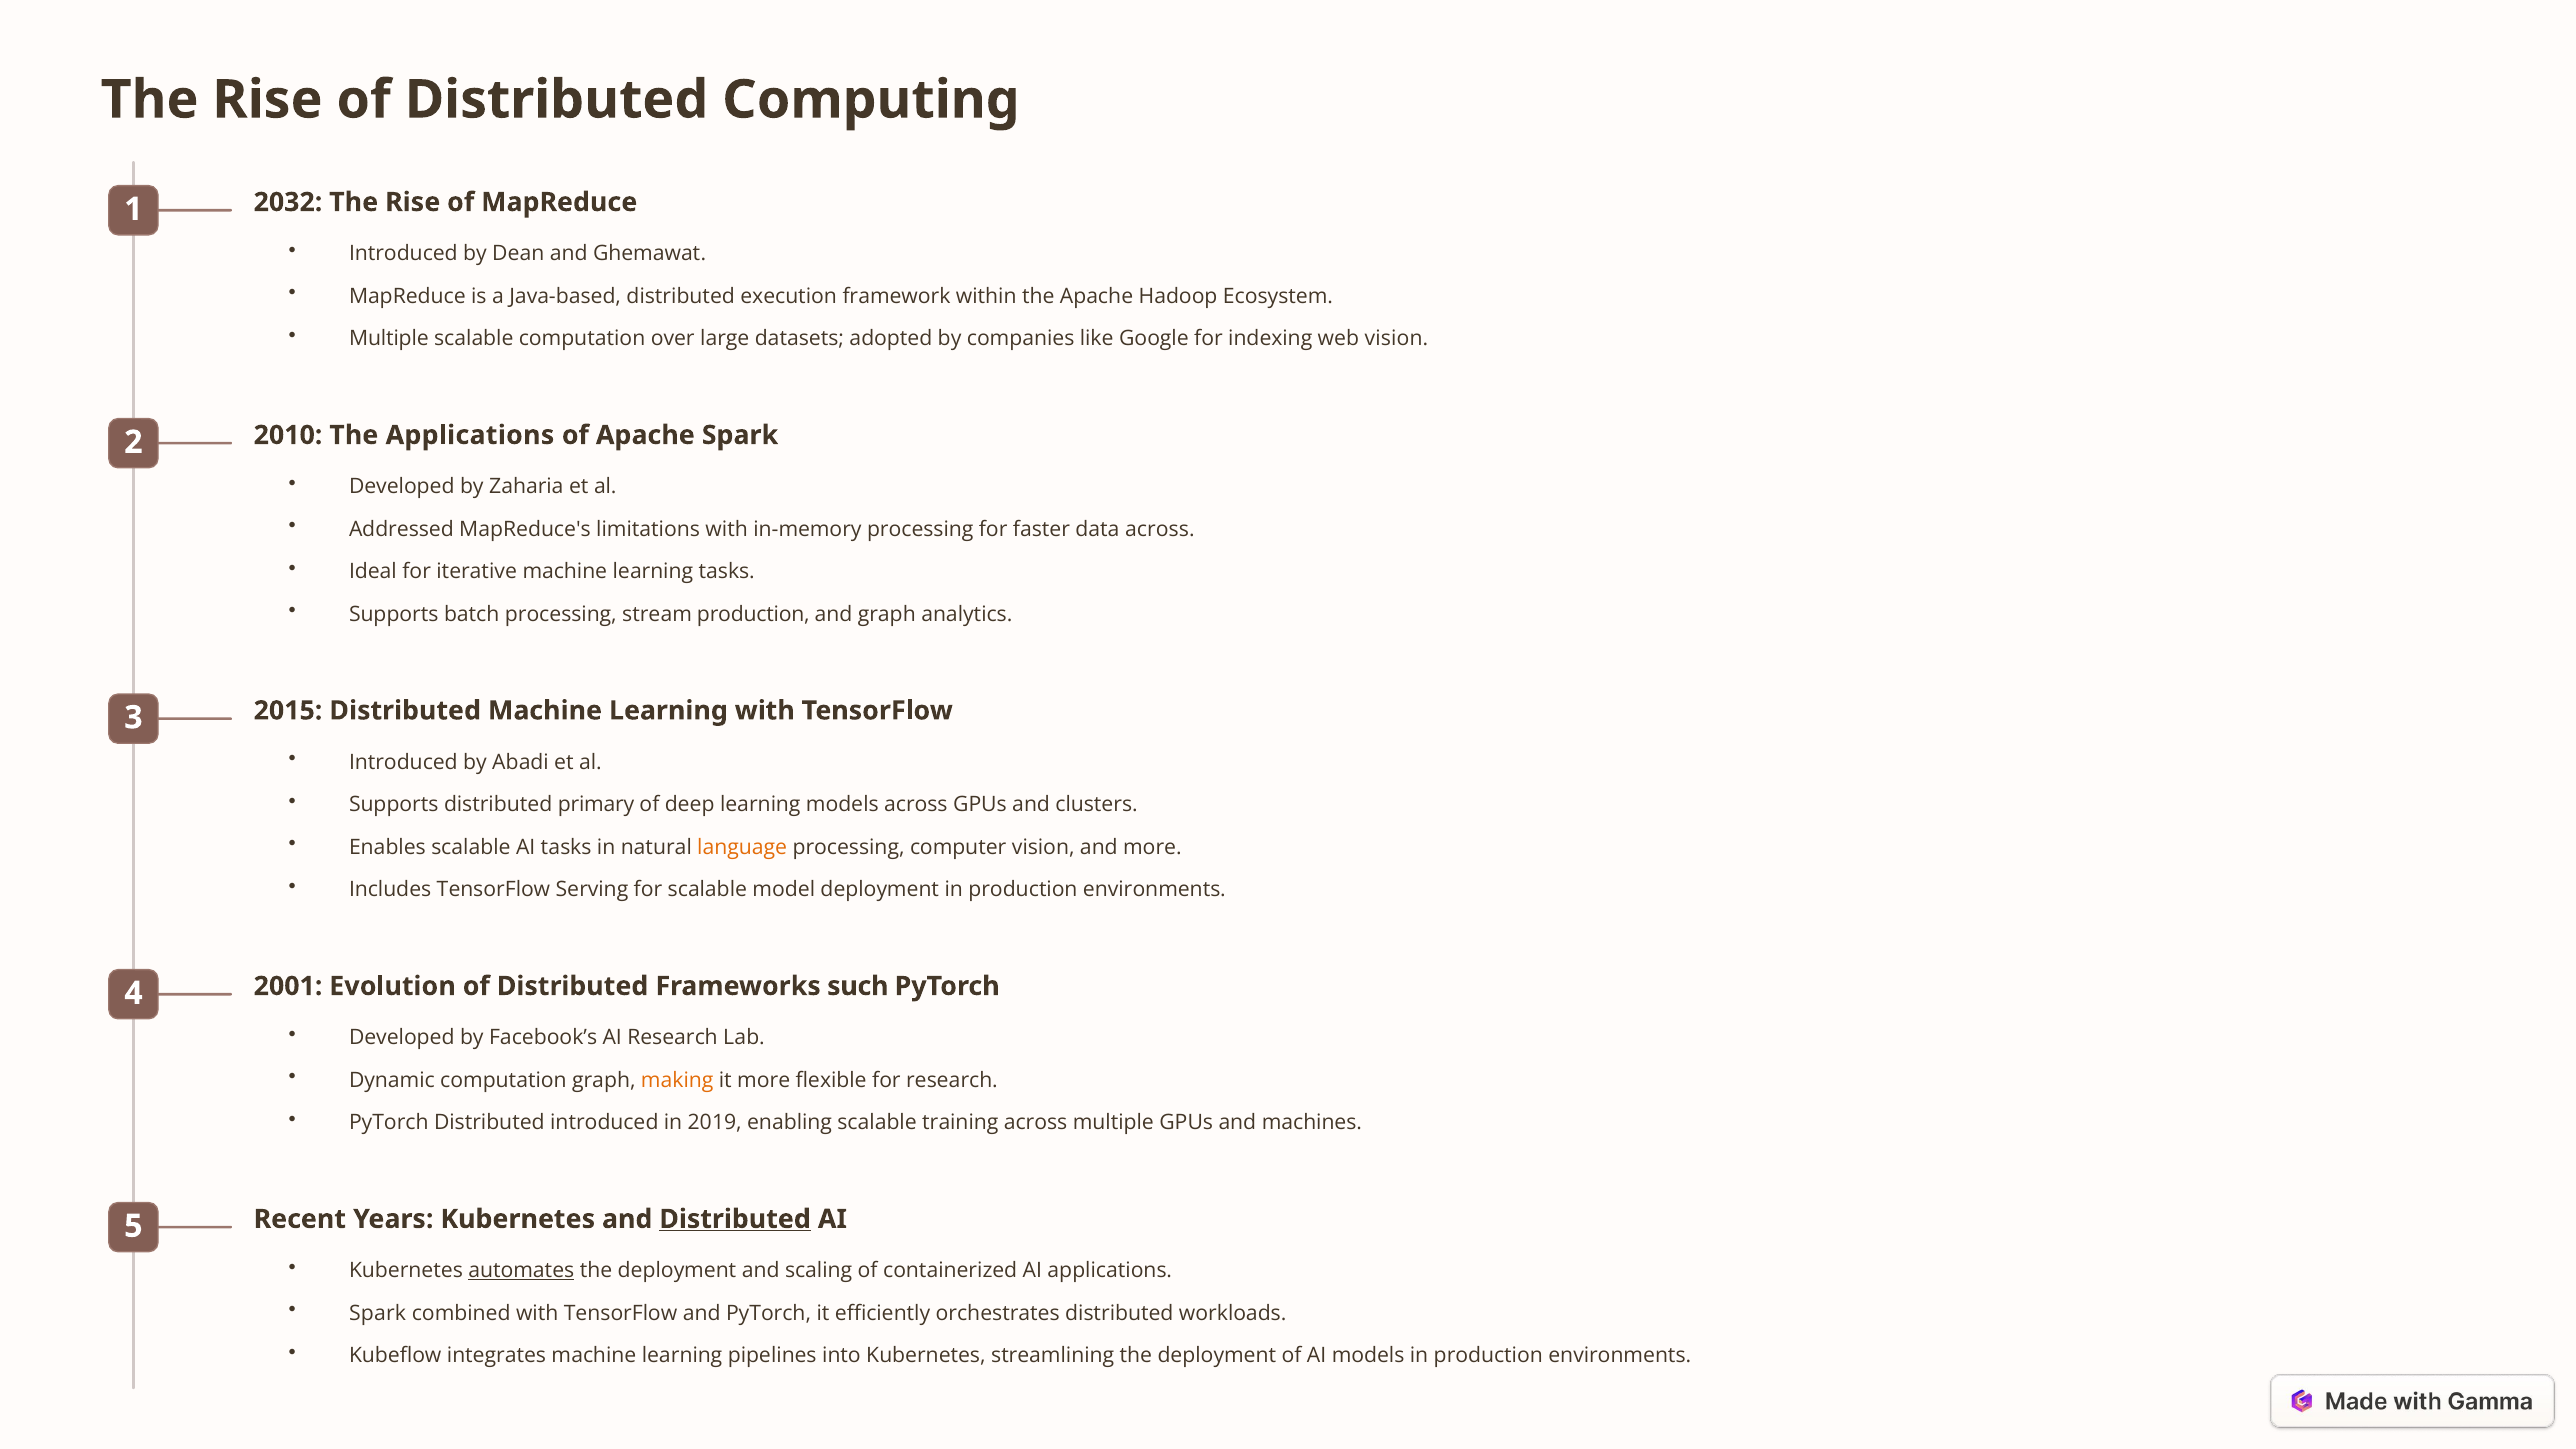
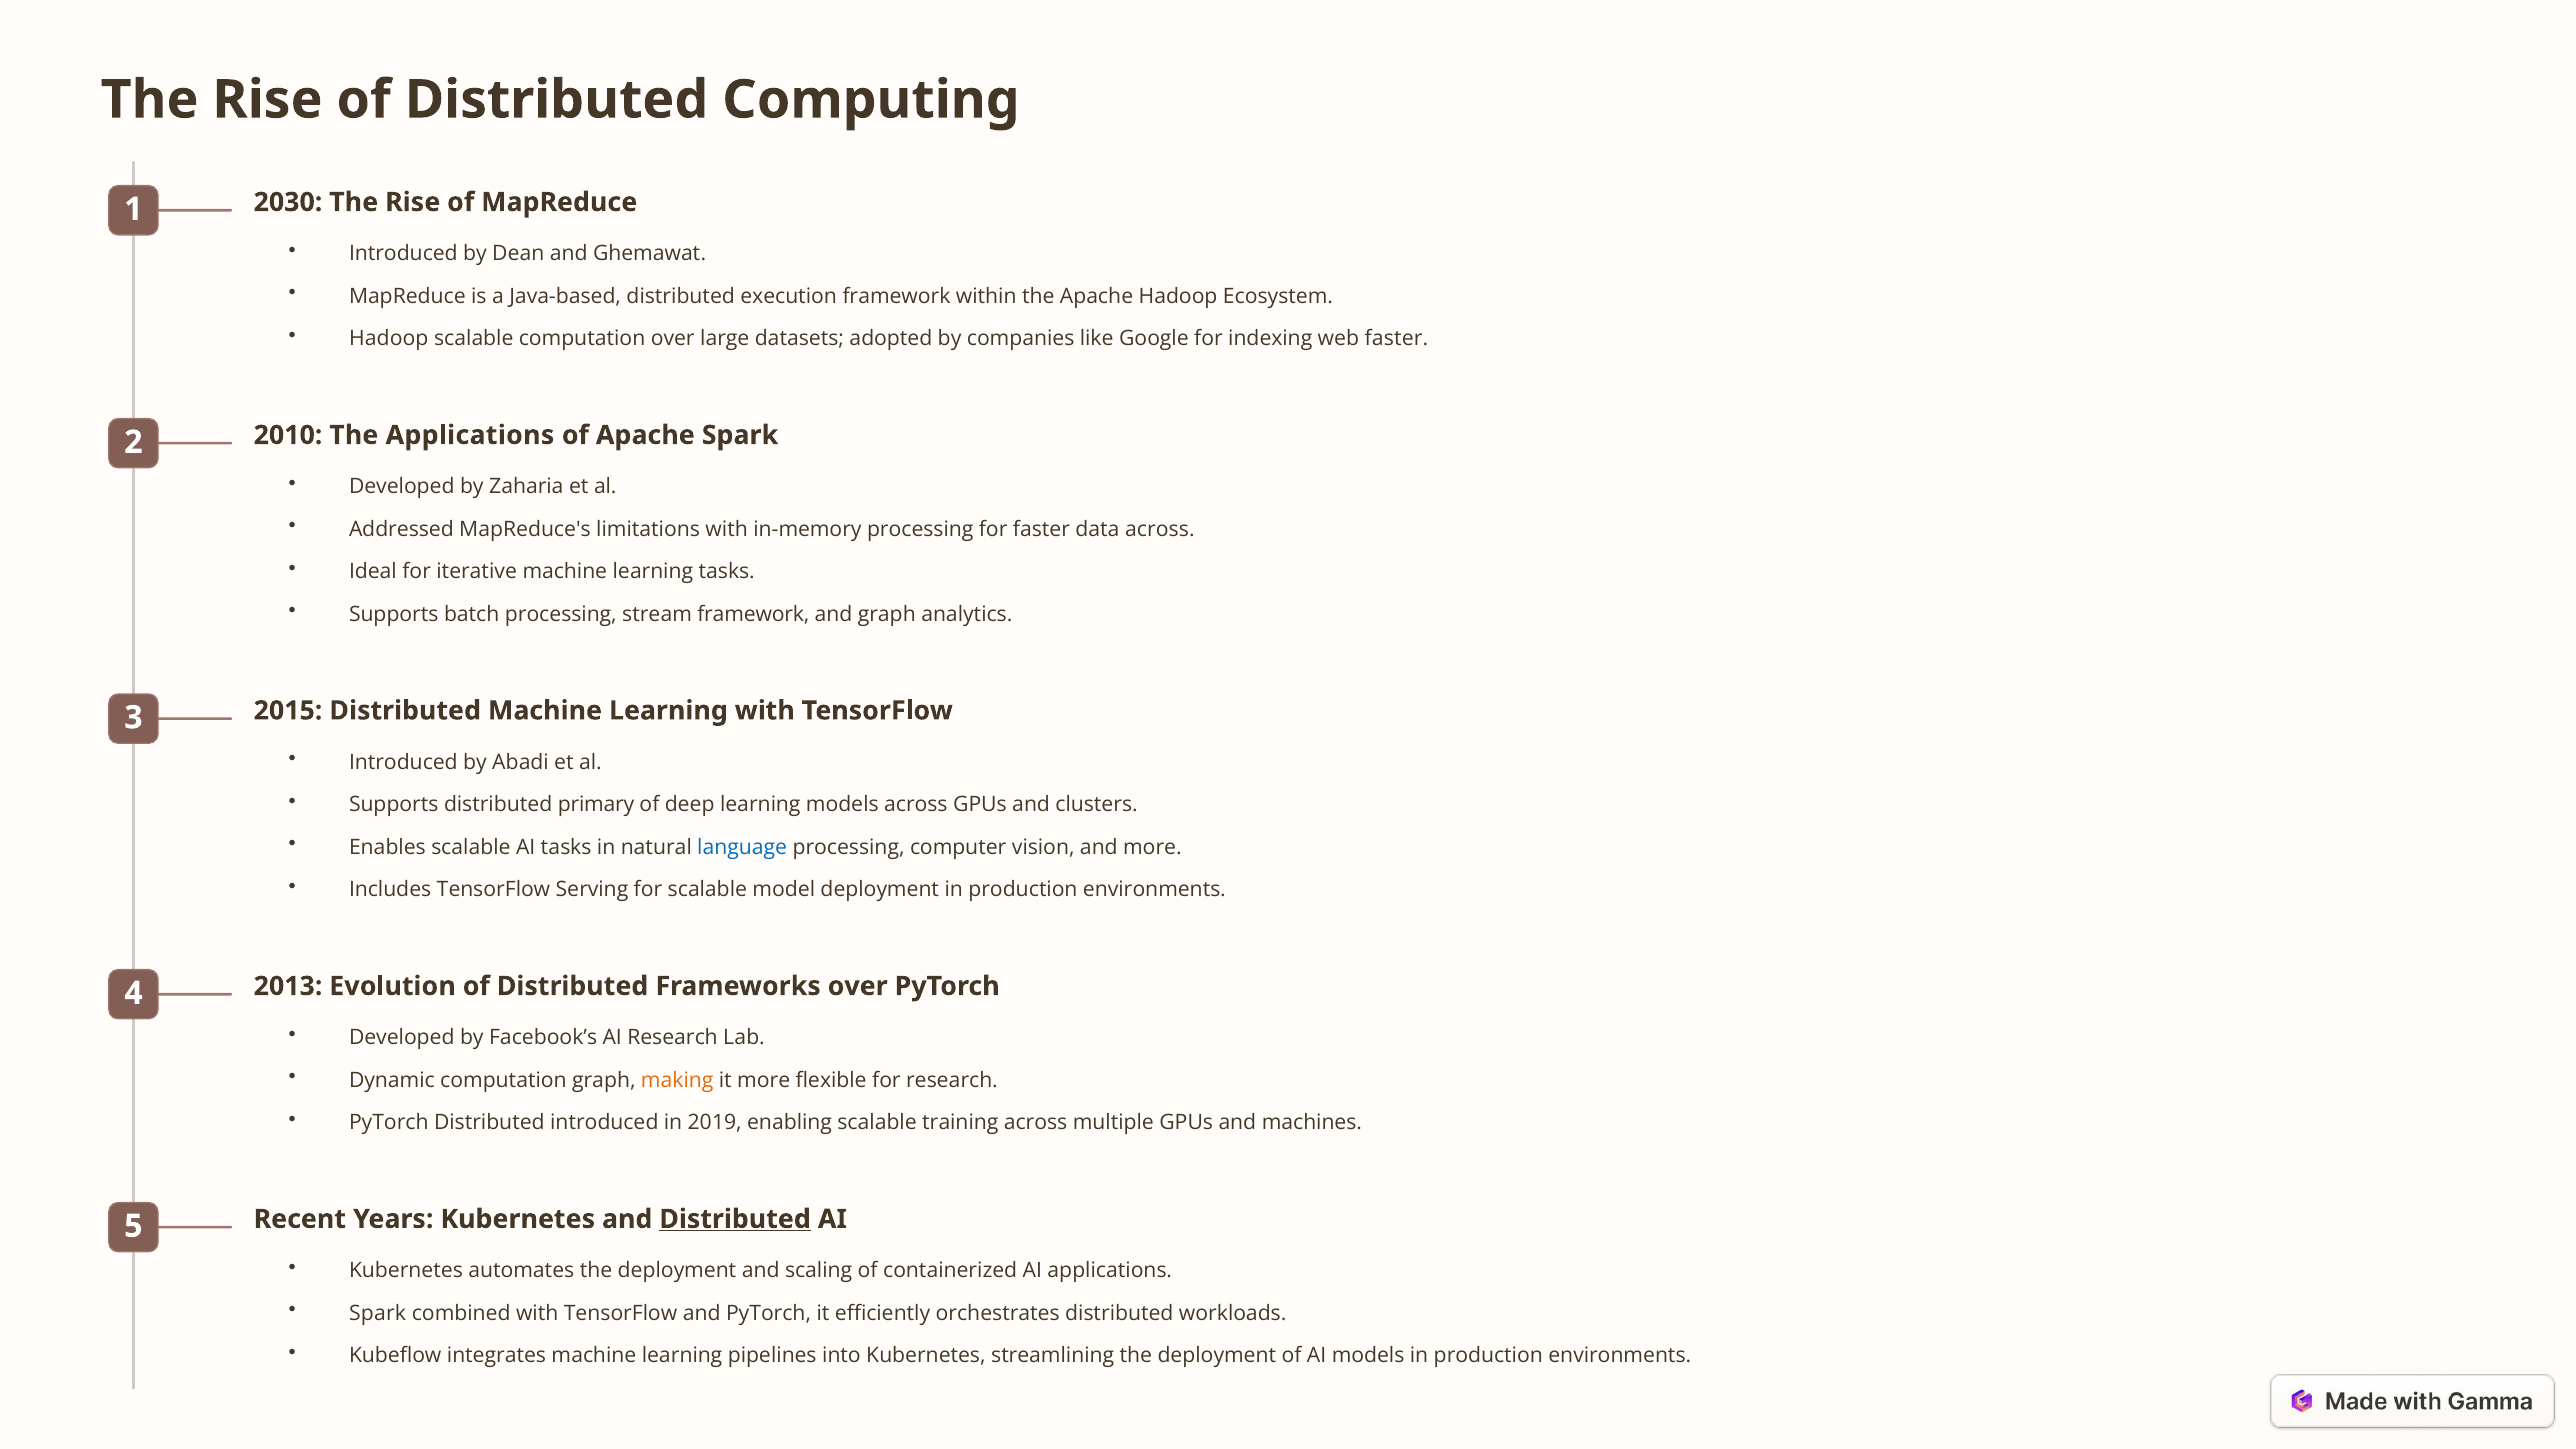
2032: 2032 -> 2030 (288, 202)
Multiple: Multiple -> Hadoop (389, 339)
web vision: vision -> faster (1396, 339)
stream production: production -> framework (753, 614)
language colour: orange -> blue (742, 847)
2001: 2001 -> 2013 (288, 986)
Frameworks such: such -> over (858, 986)
automates underline: present -> none (521, 1270)
